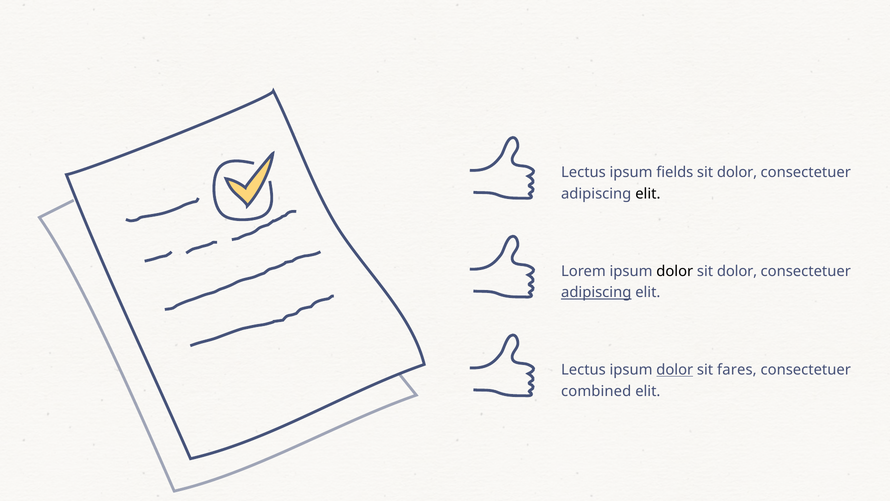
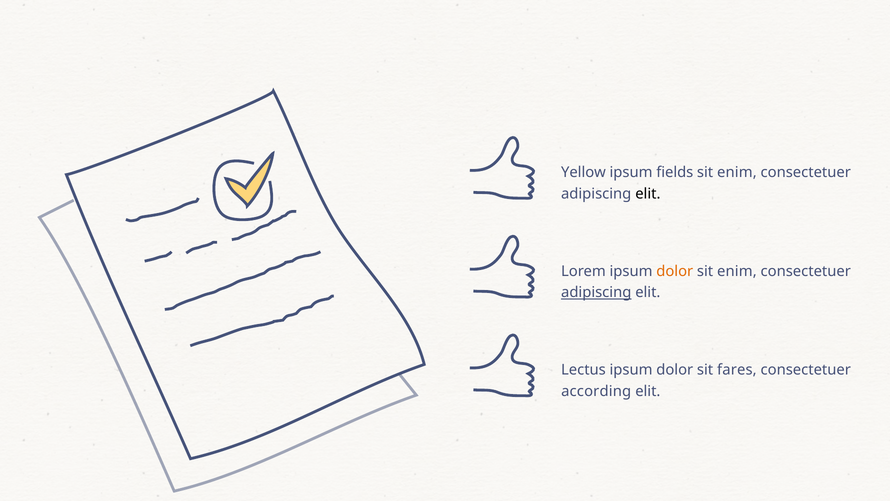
Lectus: Lectus -> Yellow (583, 172)
dolor: dolor -> enim (737, 172)
dolor colour: black -> orange (675, 271)
dolor: dolor -> enim (737, 271)
dolor underline: present -> none (675, 370)
combined: combined -> according (596, 391)
